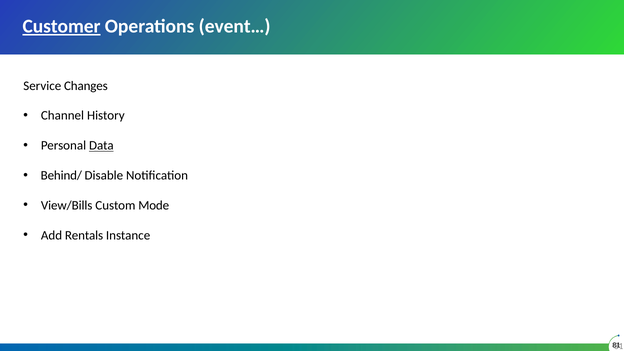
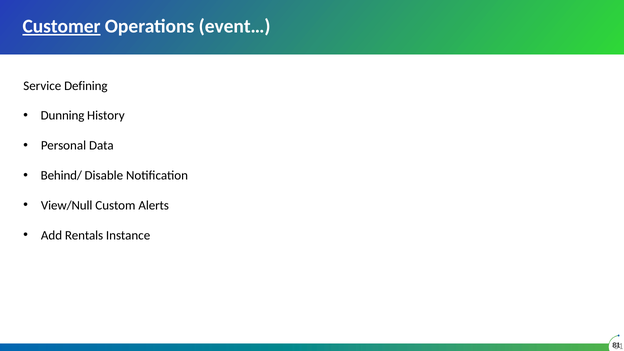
Changes: Changes -> Defining (86, 86)
Channel: Channel -> Dunning (63, 116)
Data underline: present -> none (101, 146)
View/Bills: View/Bills -> View/Null (67, 205)
Mode: Mode -> Alerts (154, 205)
